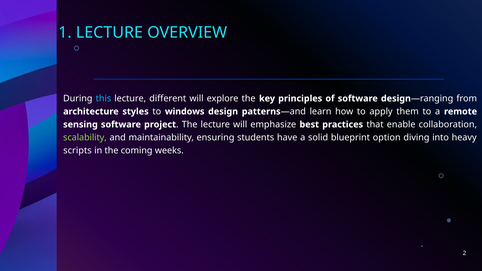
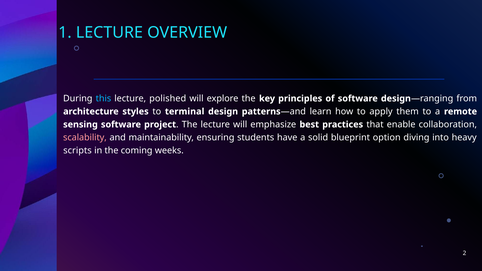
different: different -> polished (168, 99)
windows: windows -> terminal (185, 112)
scalability colour: light green -> pink (85, 138)
